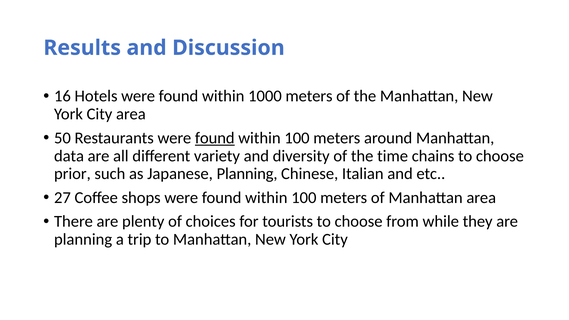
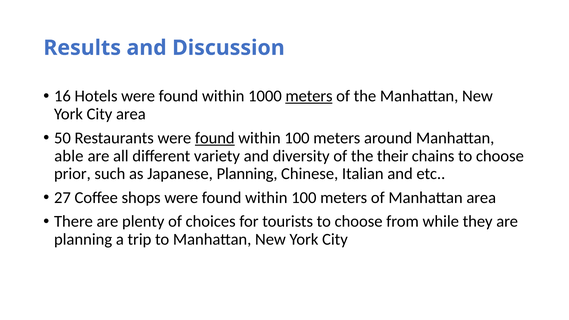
meters underline: none -> present (309, 96)
data: data -> able (69, 156)
time: time -> their (393, 156)
